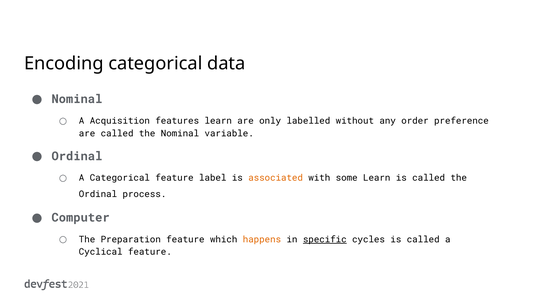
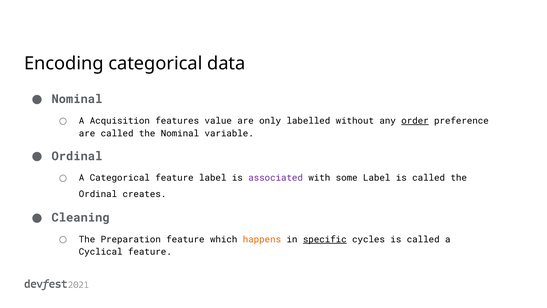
features learn: learn -> value (218, 121)
order underline: none -> present (415, 121)
associated colour: orange -> purple (276, 178)
some Learn: Learn -> Label (377, 178)
process: process -> creates (144, 194)
Computer: Computer -> Cleaning (81, 217)
